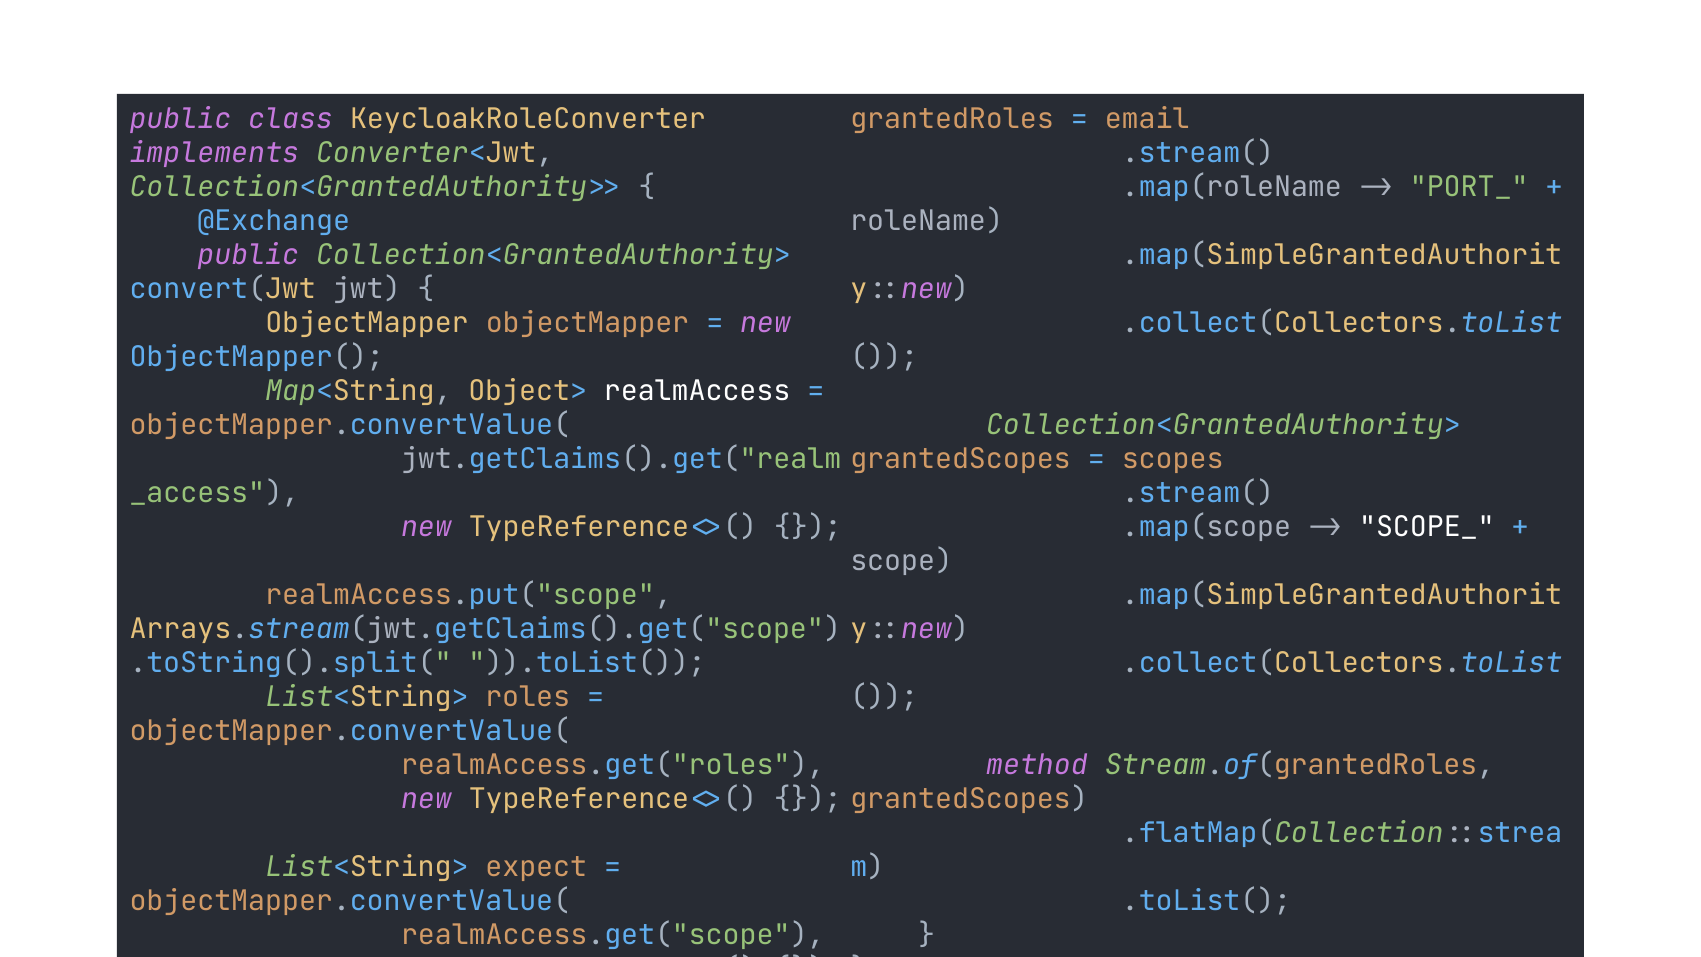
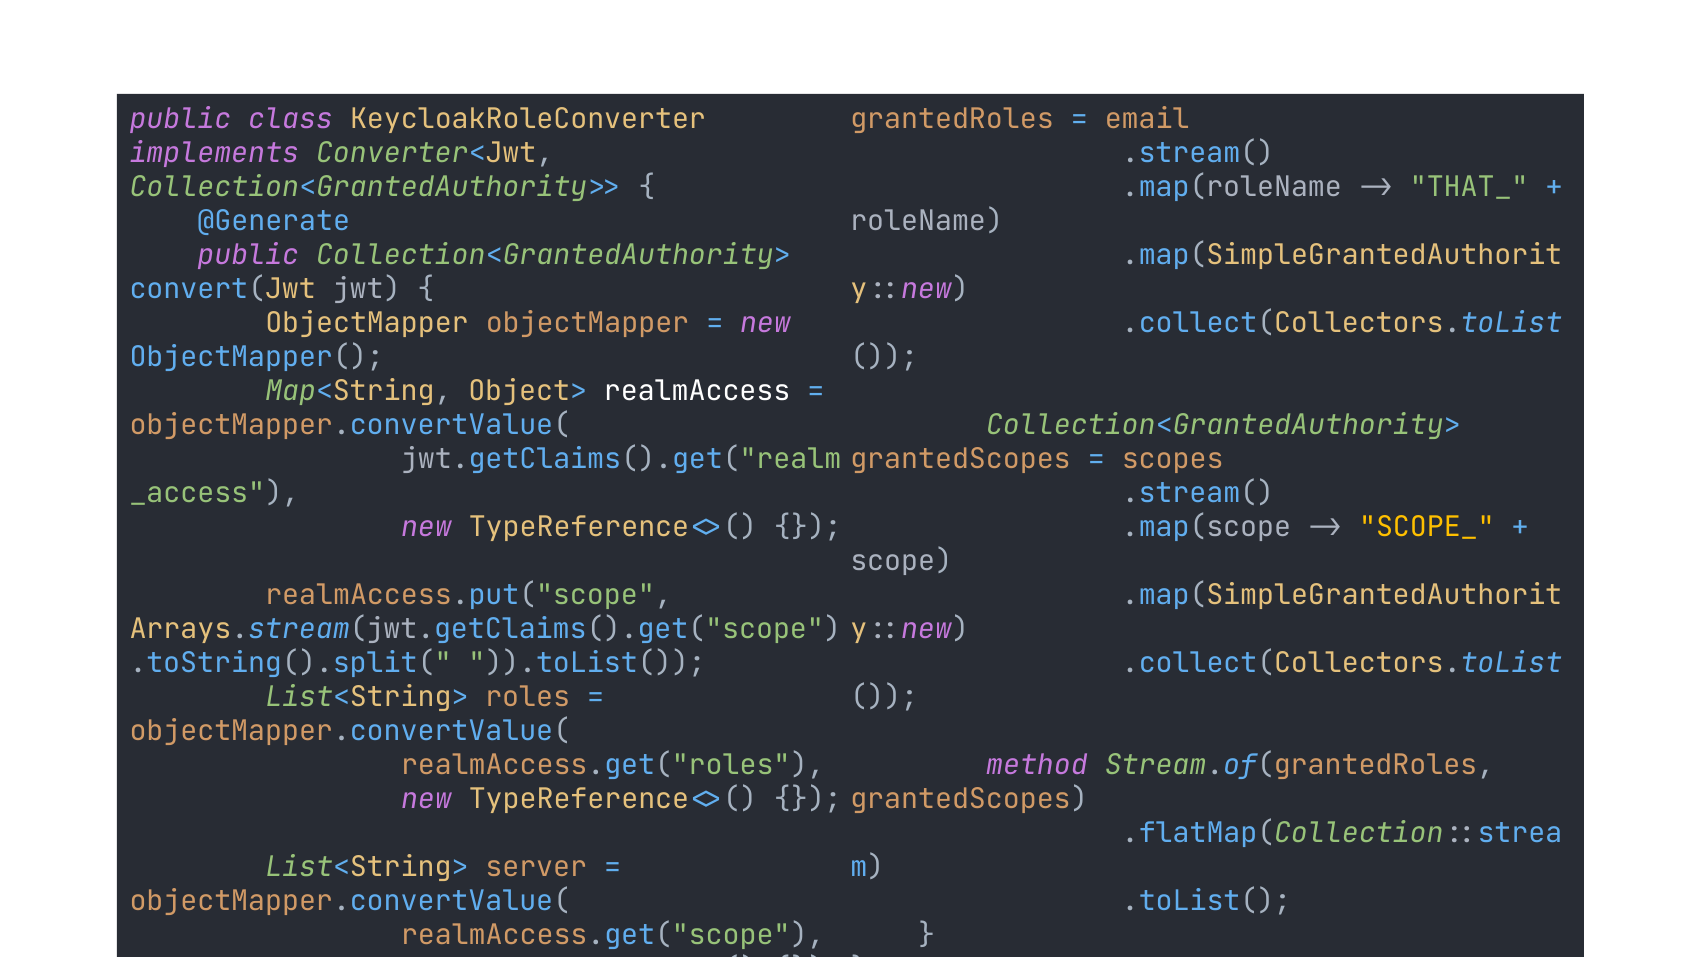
PORT_: PORT_ -> THAT_ (1469, 187)
@Exchange: @Exchange -> @Generate (274, 221)
SCOPE_ colour: white -> yellow (1427, 527)
expect: expect -> server (536, 867)
